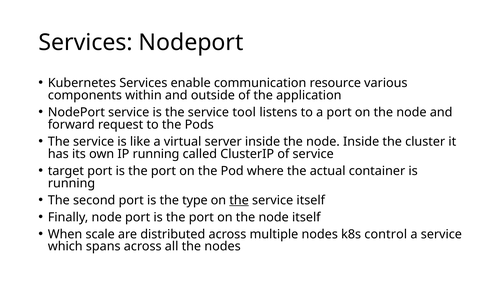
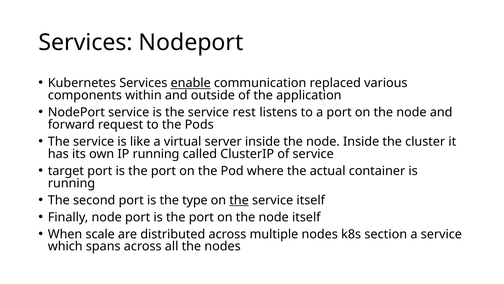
enable underline: none -> present (191, 83)
resource: resource -> replaced (335, 83)
tool: tool -> rest (244, 112)
control: control -> section (386, 234)
